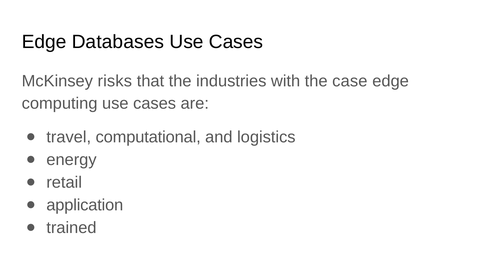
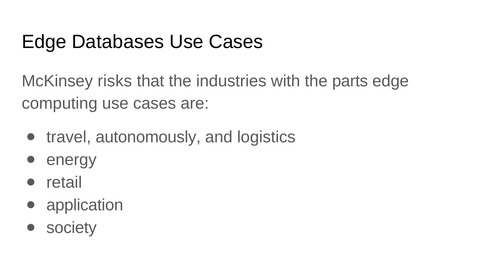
case: case -> parts (350, 81)
computational: computational -> autonomously (148, 137)
trained: trained -> society (72, 228)
